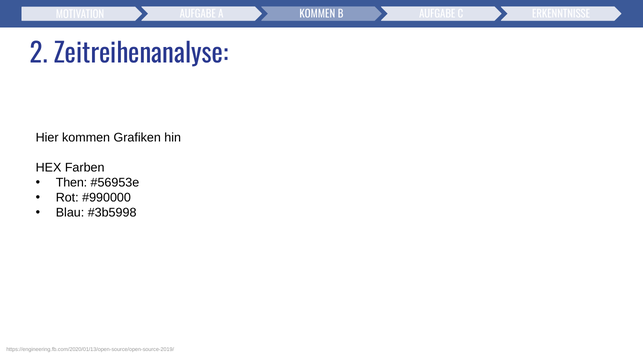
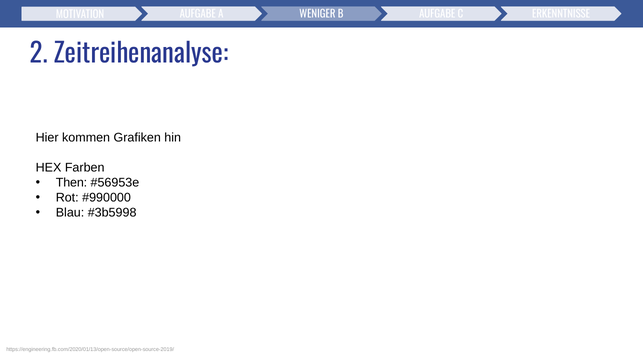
A KOMMEN: KOMMEN -> WENIGER (317, 14)
